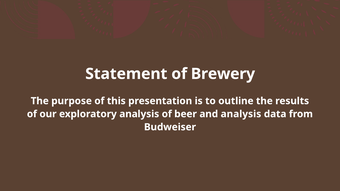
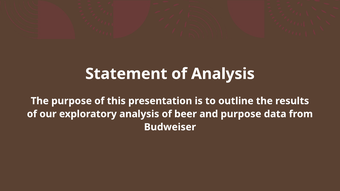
of Brewery: Brewery -> Analysis (223, 74)
and analysis: analysis -> purpose (241, 114)
